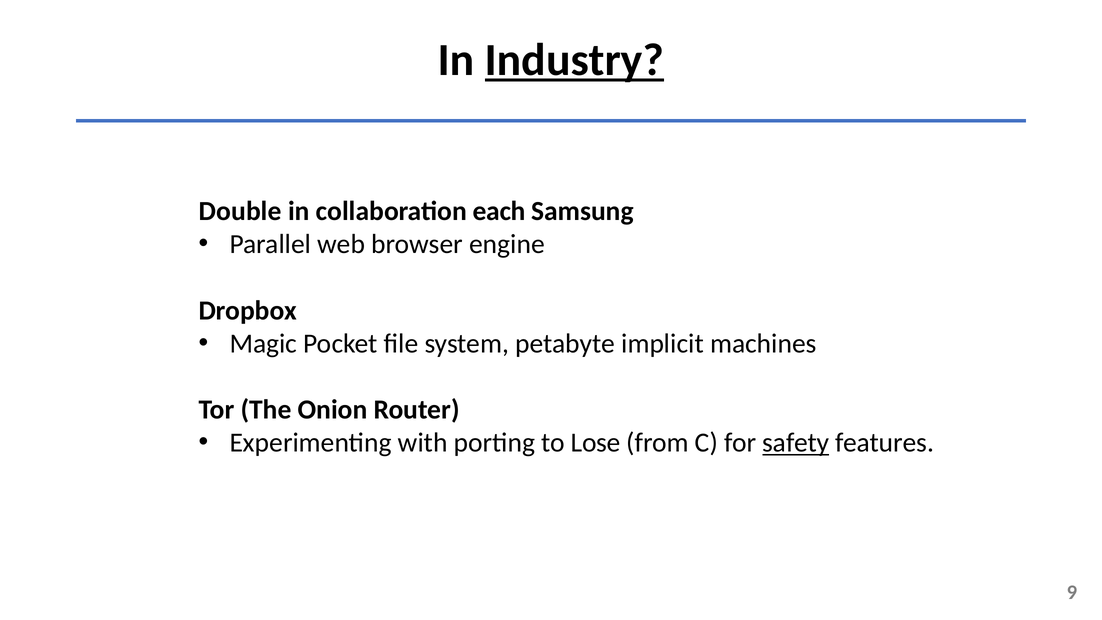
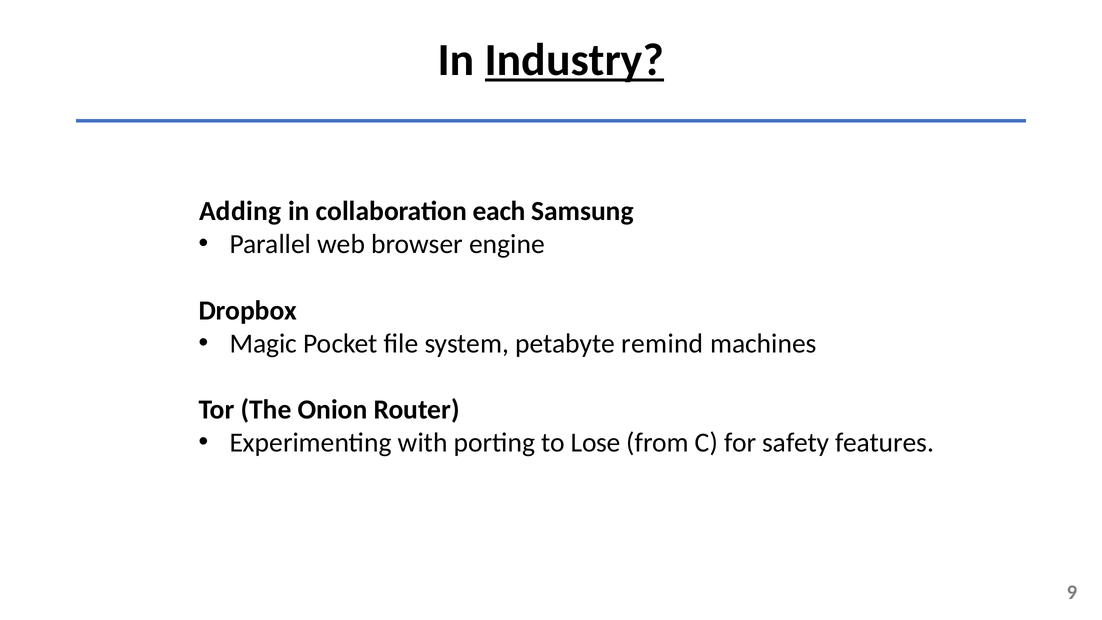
Double: Double -> Adding (240, 211)
implicit: implicit -> remind (662, 343)
safety underline: present -> none (796, 443)
